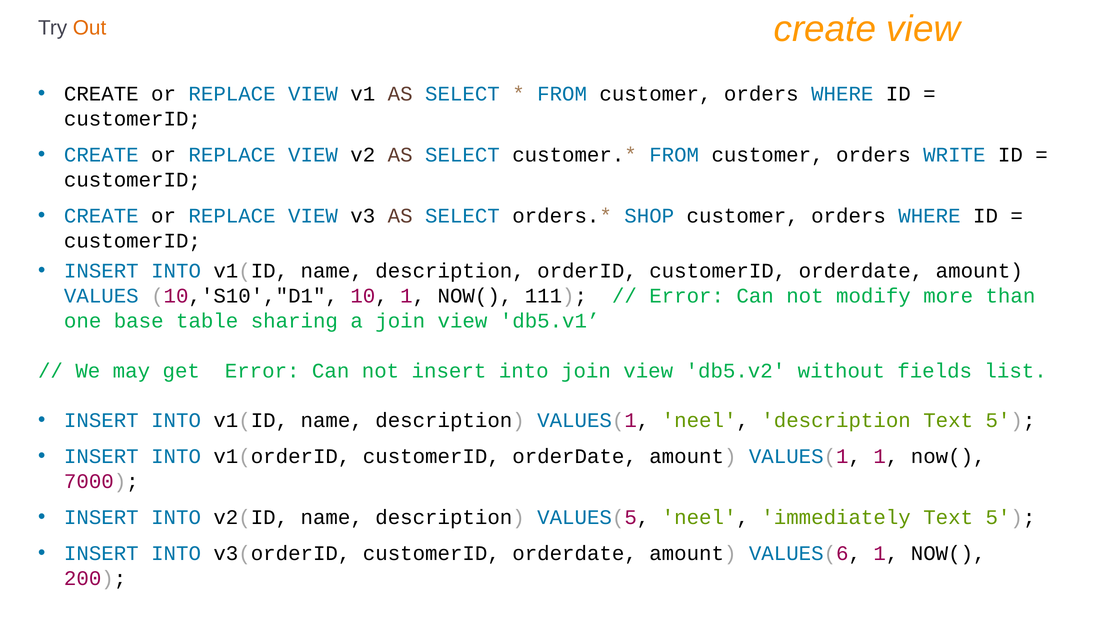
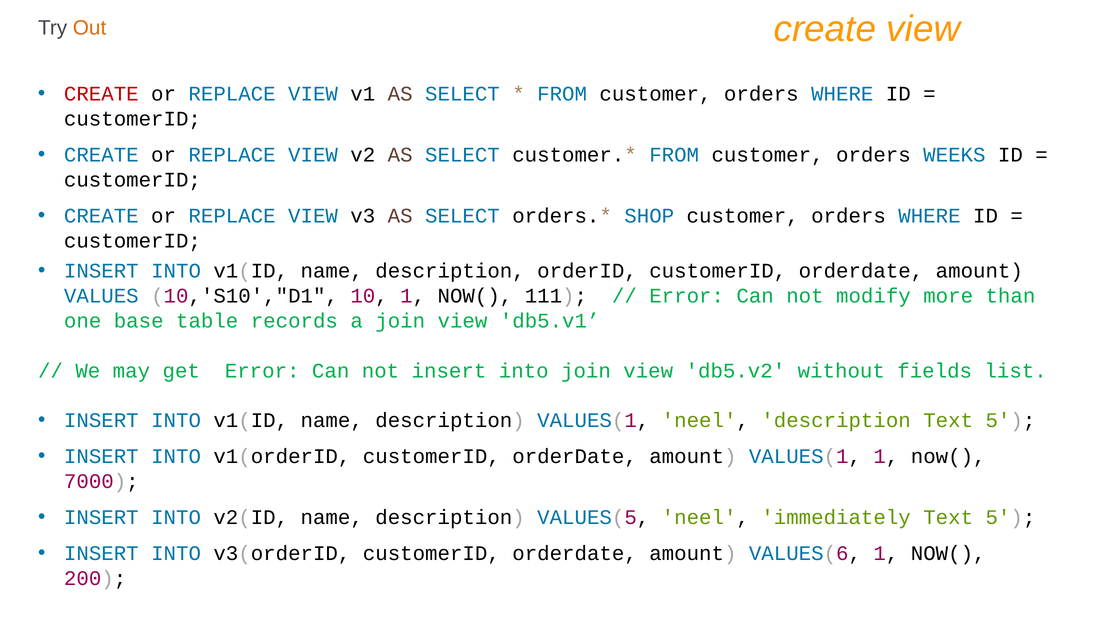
CREATE colour: black -> red (101, 94)
WRITE: WRITE -> WEEKS (954, 155)
sharing: sharing -> records (294, 321)
